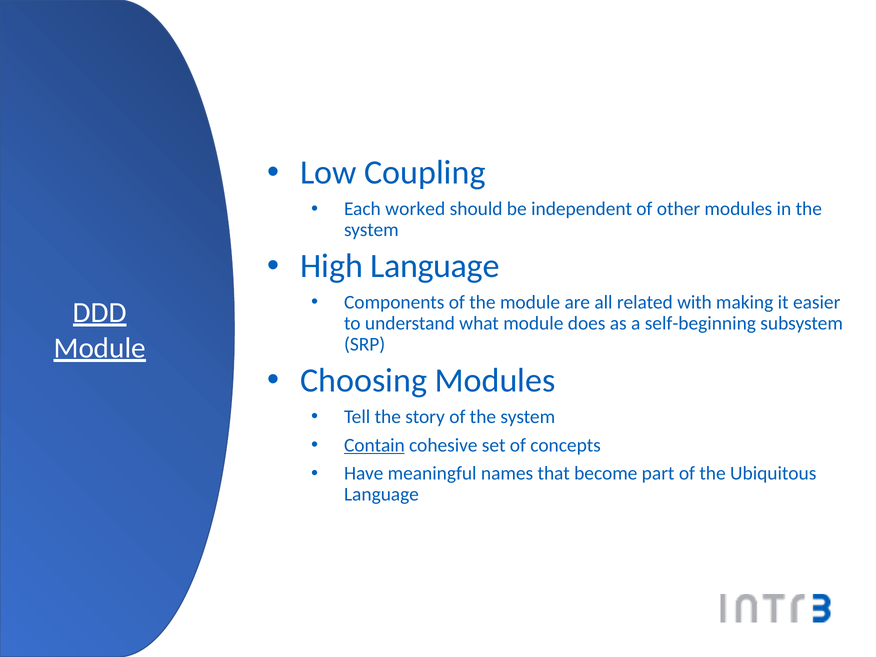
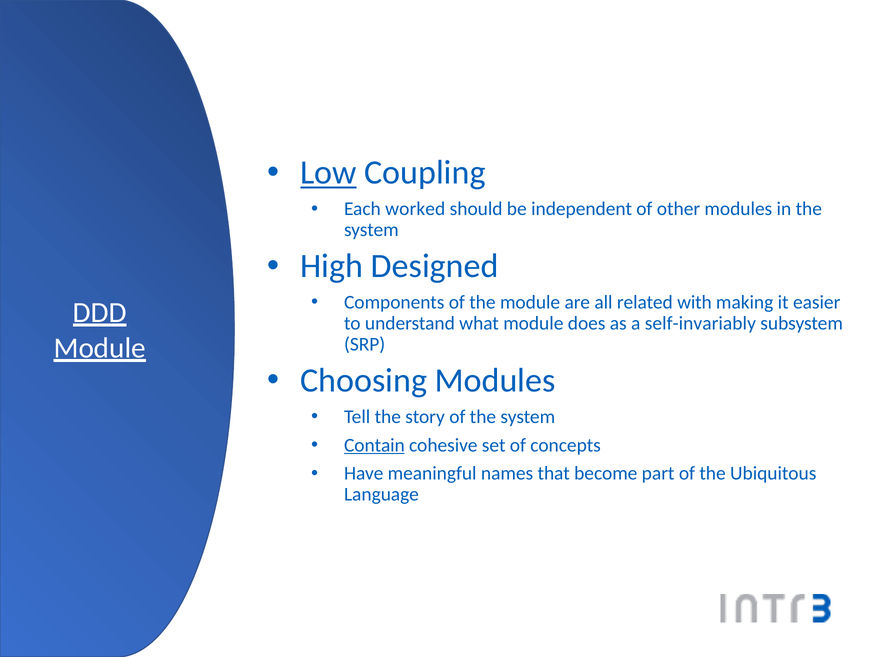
Low underline: none -> present (328, 173)
High Language: Language -> Designed (435, 266)
self-beginning: self-beginning -> self-invariably (700, 323)
